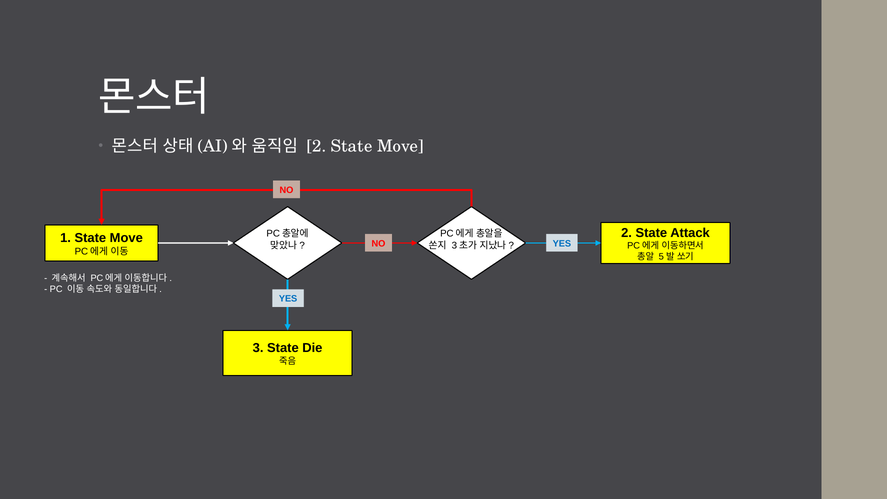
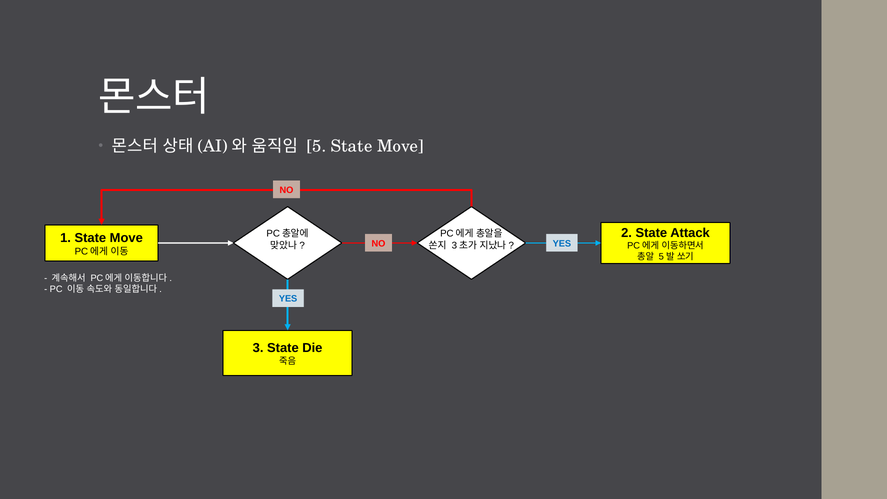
2: 2 -> 5 (317, 146)
